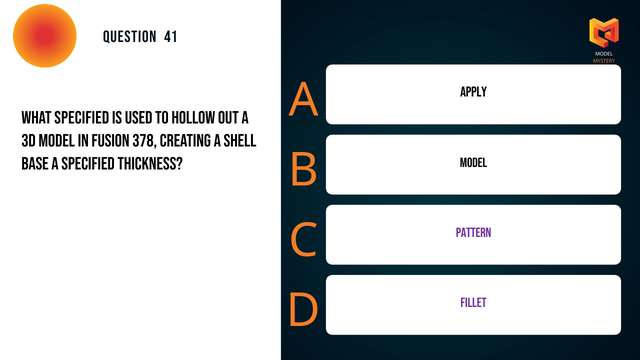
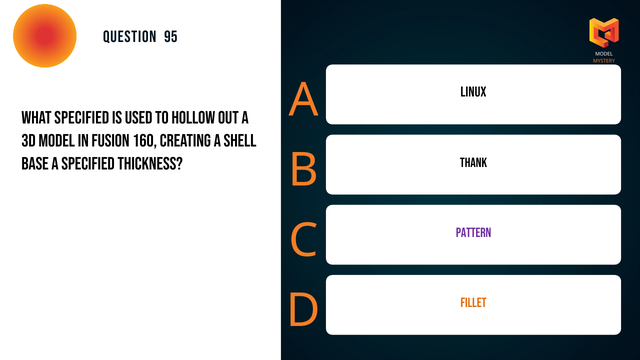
41: 41 -> 95 (171, 37)
Apply: Apply -> Linux (473, 92)
378: 378 -> 160 (145, 141)
Model: Model -> Thank (473, 163)
Fillet colour: purple -> orange (474, 303)
